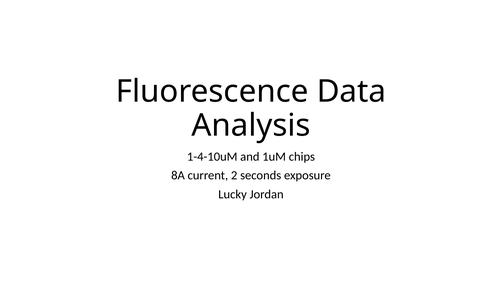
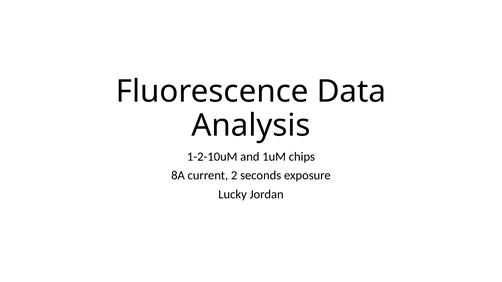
1-4-10uM: 1-4-10uM -> 1-2-10uM (212, 157)
